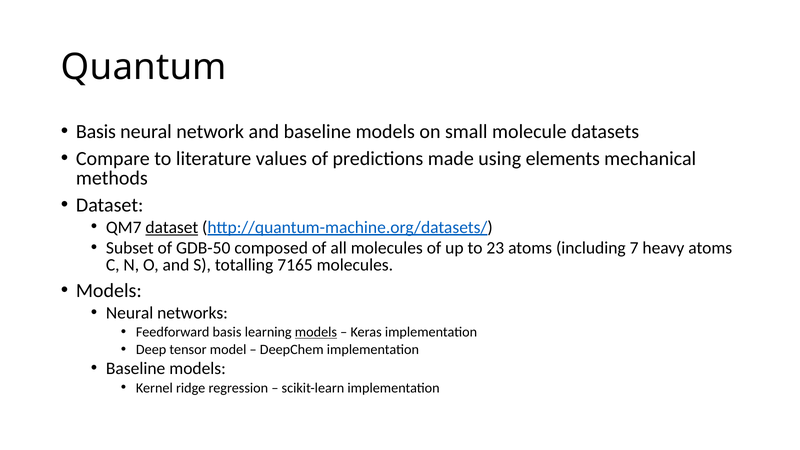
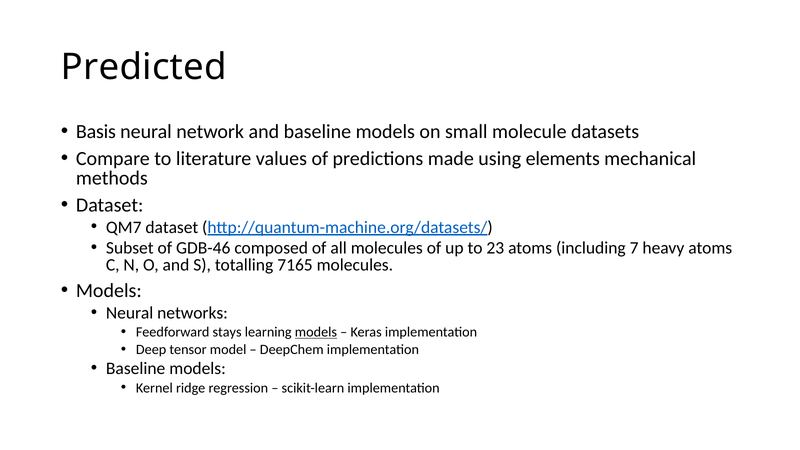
Quantum: Quantum -> Predicted (144, 67)
dataset underline: present -> none (172, 227)
GDB-50: GDB-50 -> GDB-46 (203, 248)
Feedforward basis: basis -> stays (227, 332)
